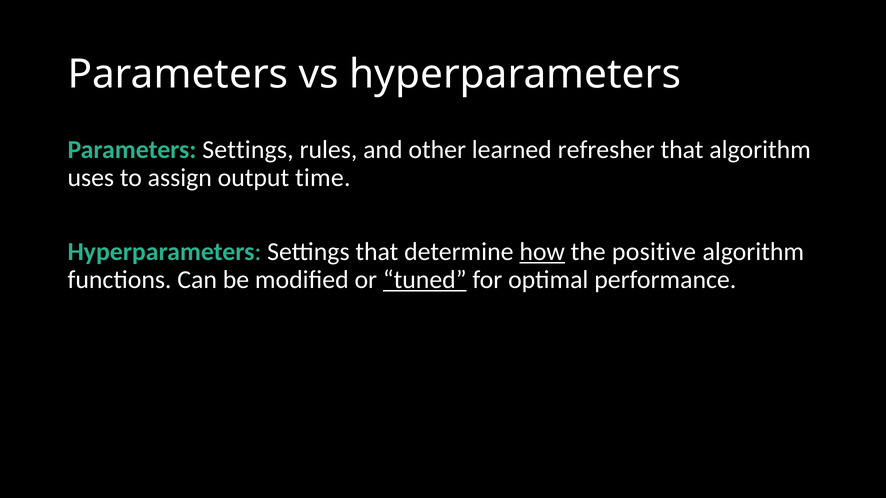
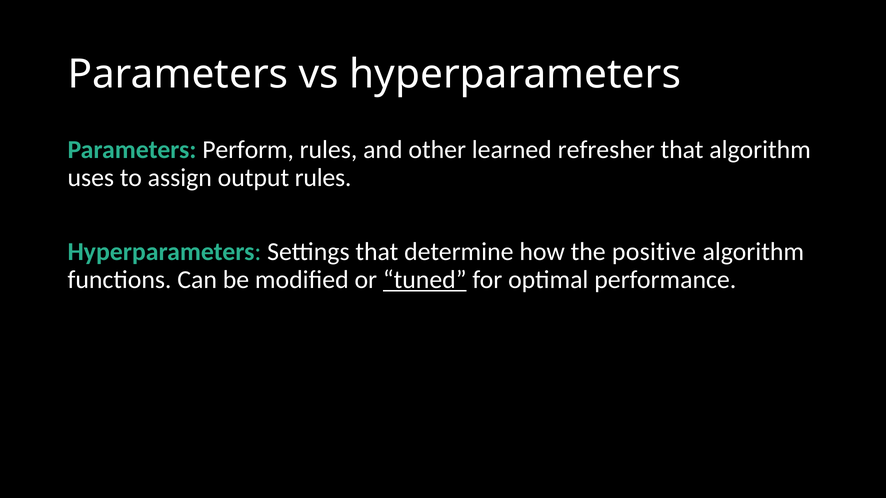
Parameters Settings: Settings -> Perform (248, 150)
output time: time -> rules (323, 178)
how underline: present -> none (542, 252)
